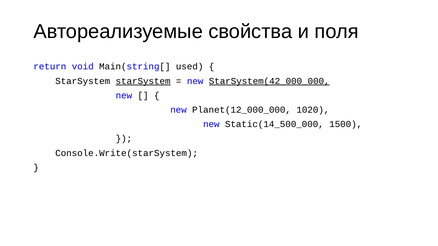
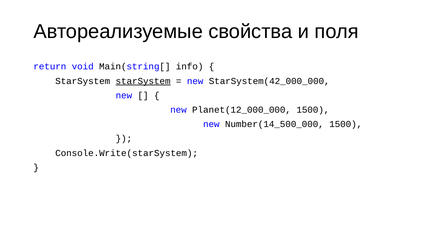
used: used -> info (190, 67)
StarSystem(42_000_000 underline: present -> none (269, 81)
Planet(12_000_000 1020: 1020 -> 1500 (313, 110)
Static(14_500_000: Static(14_500_000 -> Number(14_500_000 (274, 124)
